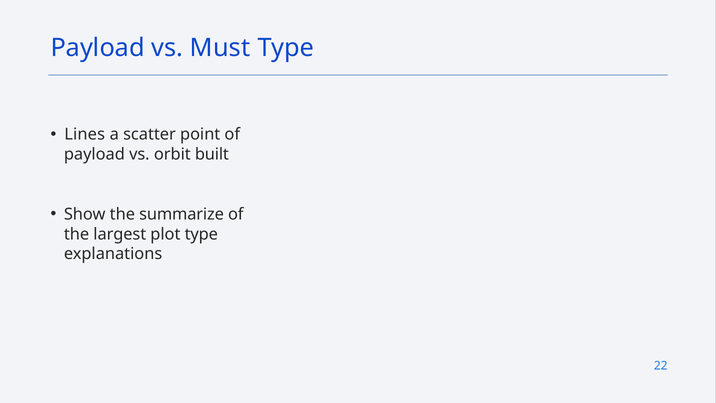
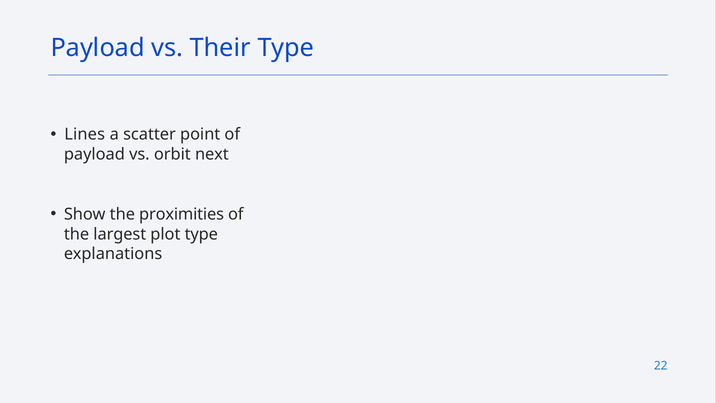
Must: Must -> Their (220, 48)
built: built -> next (212, 154)
summarize: summarize -> proximities (182, 214)
